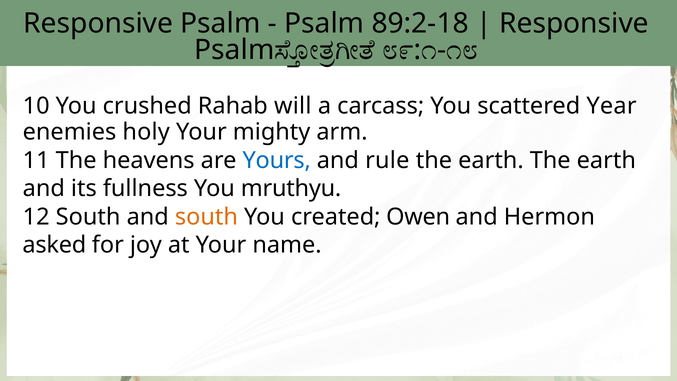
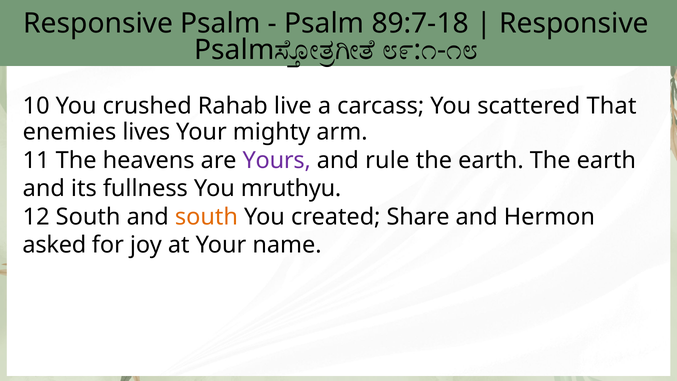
89:2-18: 89:2-18 -> 89:7-18 (420, 24)
will: will -> live (293, 106)
Year: Year -> That (612, 106)
holy: holy -> lives (146, 132)
Yours colour: blue -> purple (277, 160)
Owen: Owen -> Share (418, 217)
